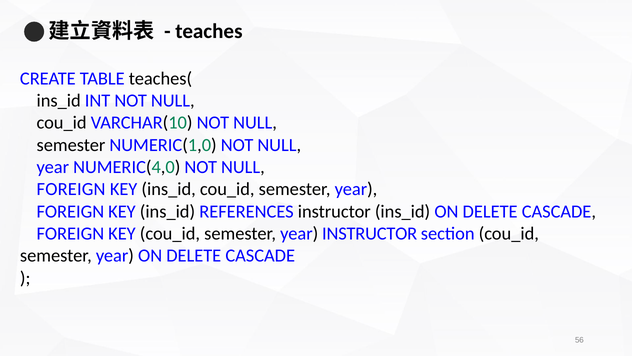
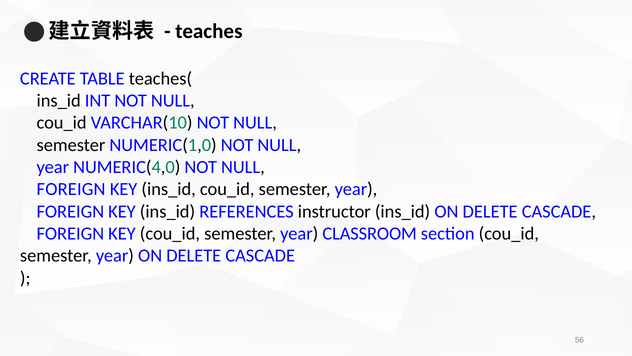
year INSTRUCTOR: INSTRUCTOR -> CLASSROOM (370, 233)
